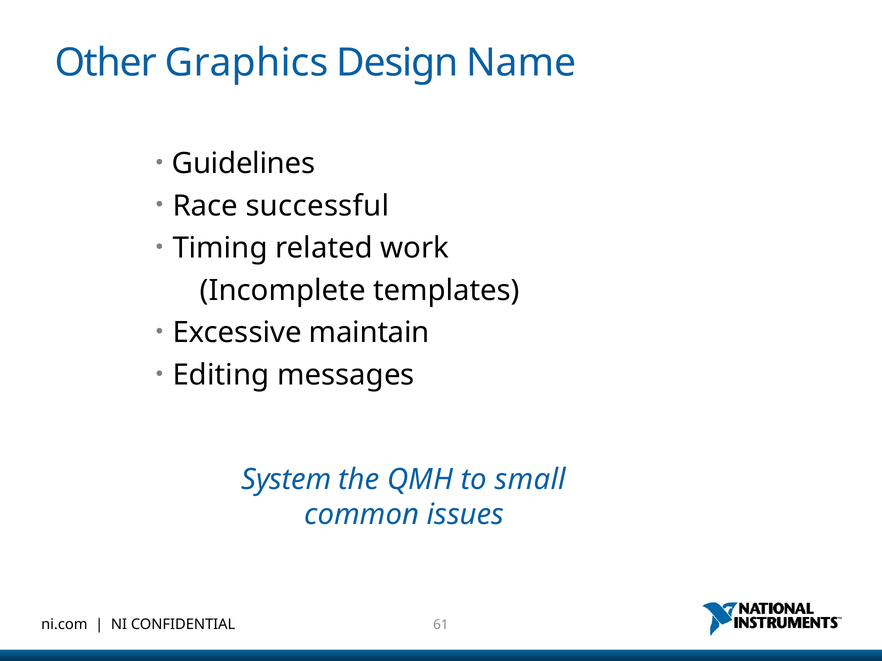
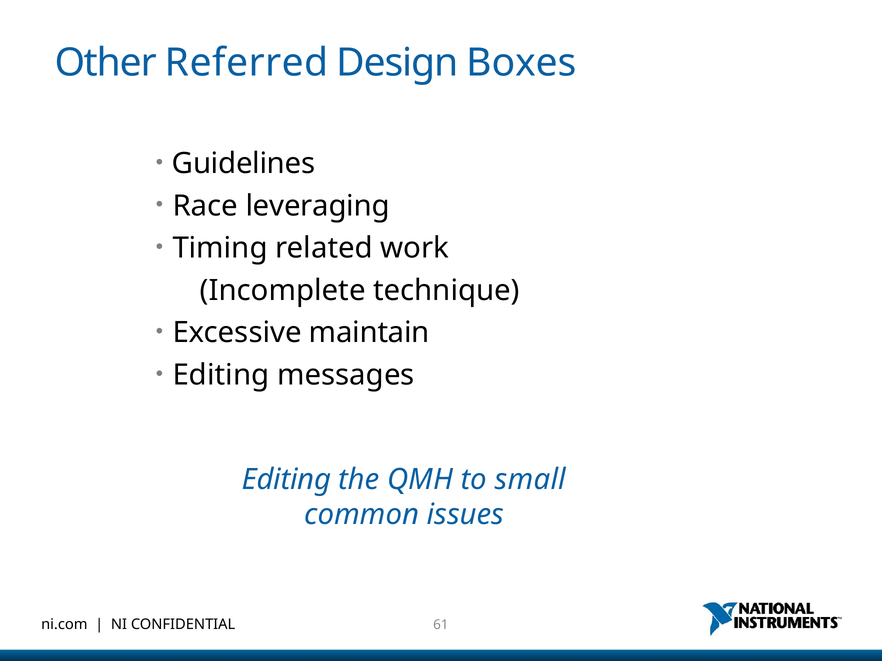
Graphics: Graphics -> Referred (247, 63)
Name: Name -> Boxes (521, 63)
successful: successful -> leveraging (318, 206)
templates: templates -> technique (446, 291)
System: System -> Editing (286, 480)
